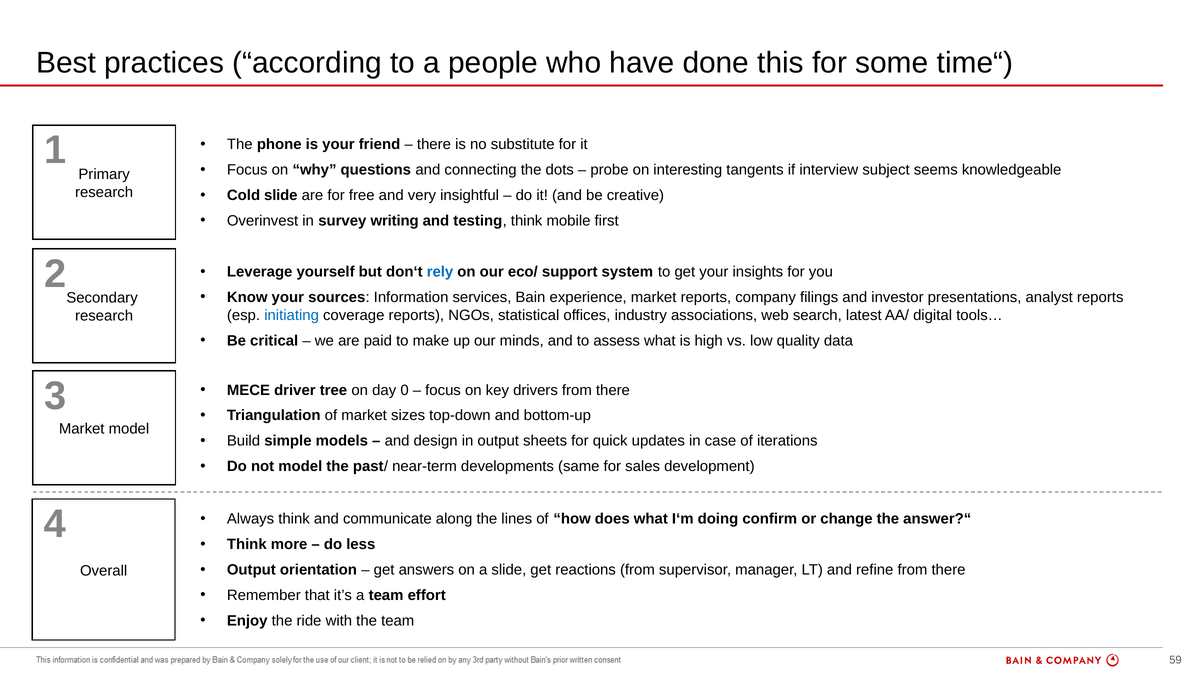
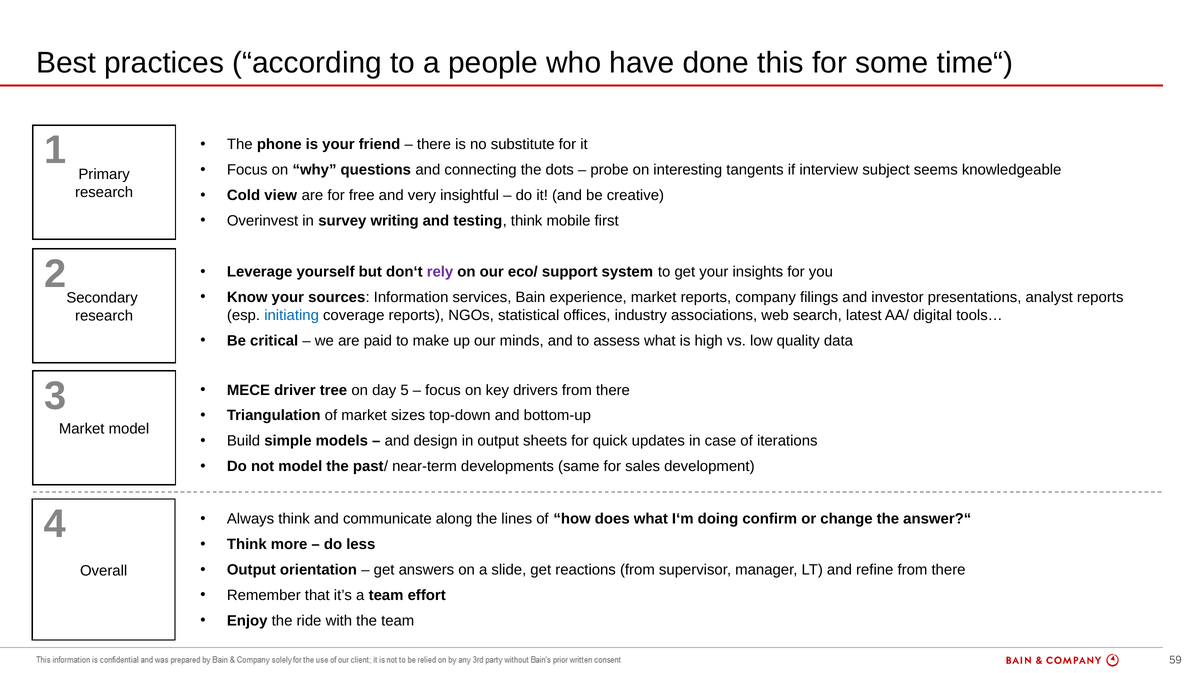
Cold slide: slide -> view (281, 195)
rely colour: blue -> purple (440, 272)
0: 0 -> 5 (405, 390)
